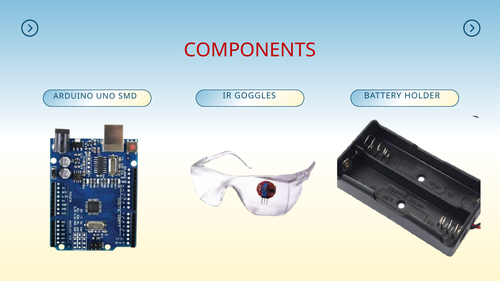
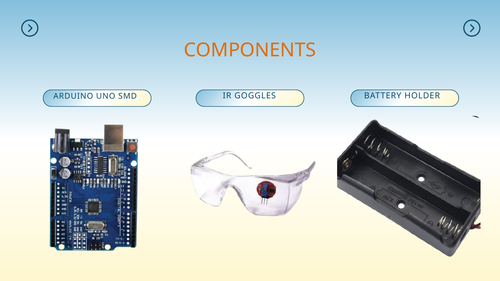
COMPONENTS colour: red -> orange (250, 50)
